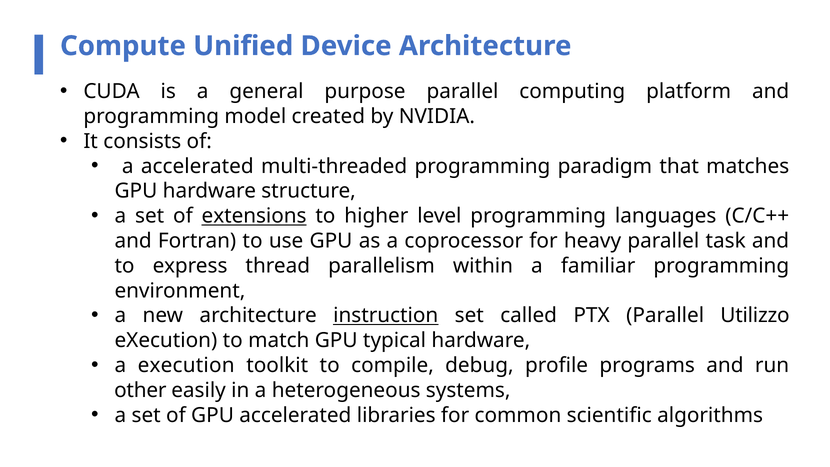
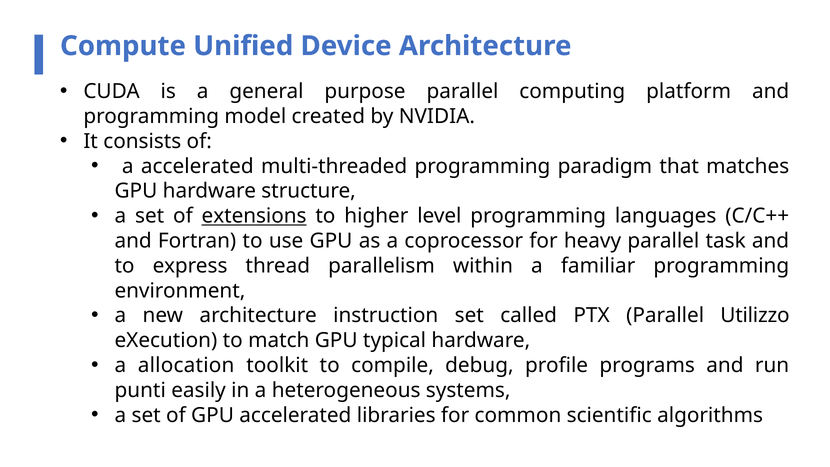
instruction underline: present -> none (386, 316)
a execution: execution -> allocation (186, 365)
other: other -> punti (140, 390)
